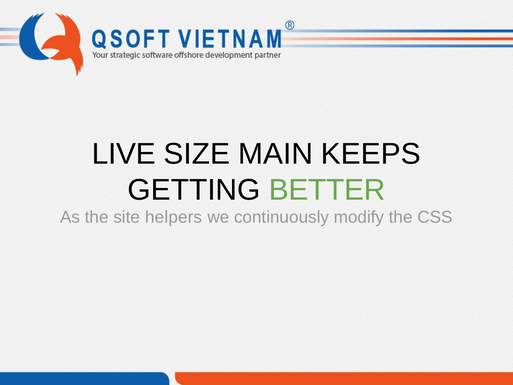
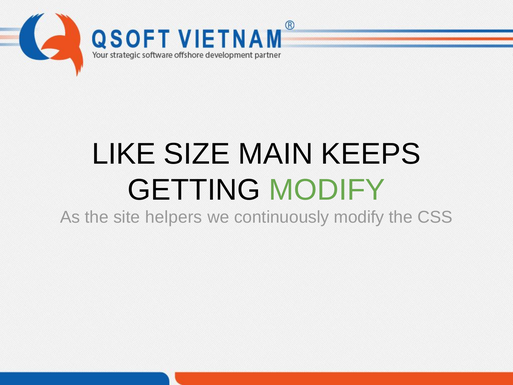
LIVE: LIVE -> LIKE (124, 154)
GETTING BETTER: BETTER -> MODIFY (327, 190)
